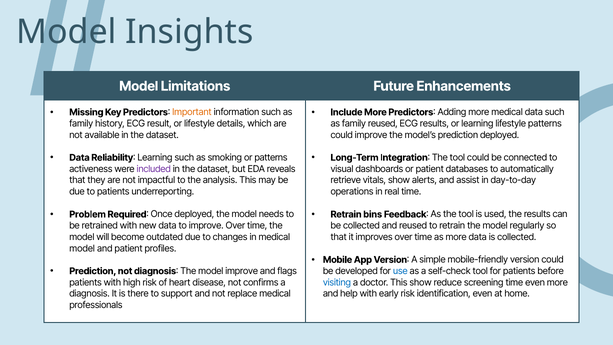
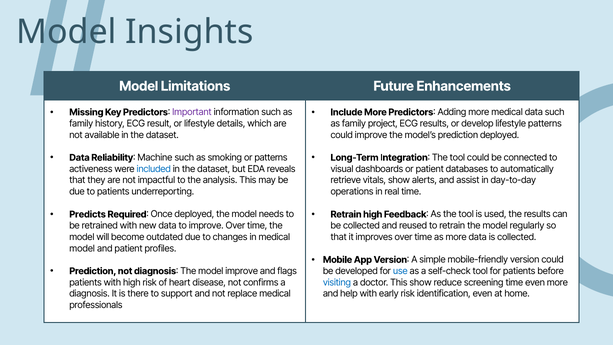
Important colour: orange -> purple (192, 112)
family reused: reused -> project (383, 124)
or learning: learning -> develop (477, 124)
Reliability Learning: Learning -> Machine (155, 158)
included colour: purple -> blue (154, 169)
Problem: Problem -> Predicts (88, 214)
Retrain bins: bins -> high (373, 214)
